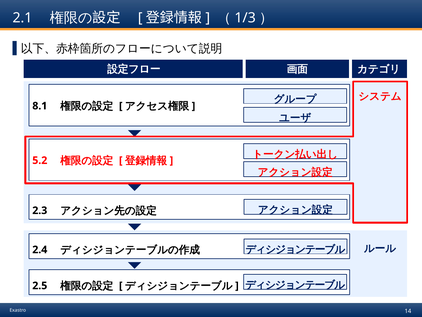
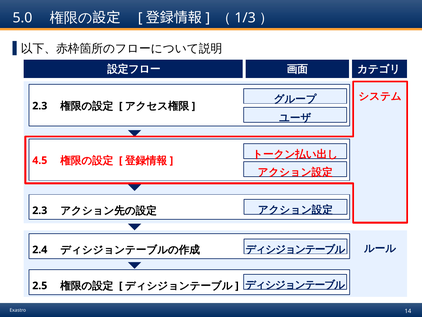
2.1: 2.1 -> 5.0 (22, 18)
8.1: 8.1 -> 2.3 (40, 106)
5.2: 5.2 -> 4.5 (40, 160)
